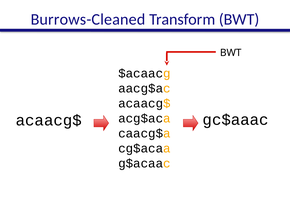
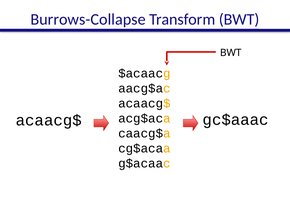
Burrows-Cleaned: Burrows-Cleaned -> Burrows-Collapse (88, 19)
